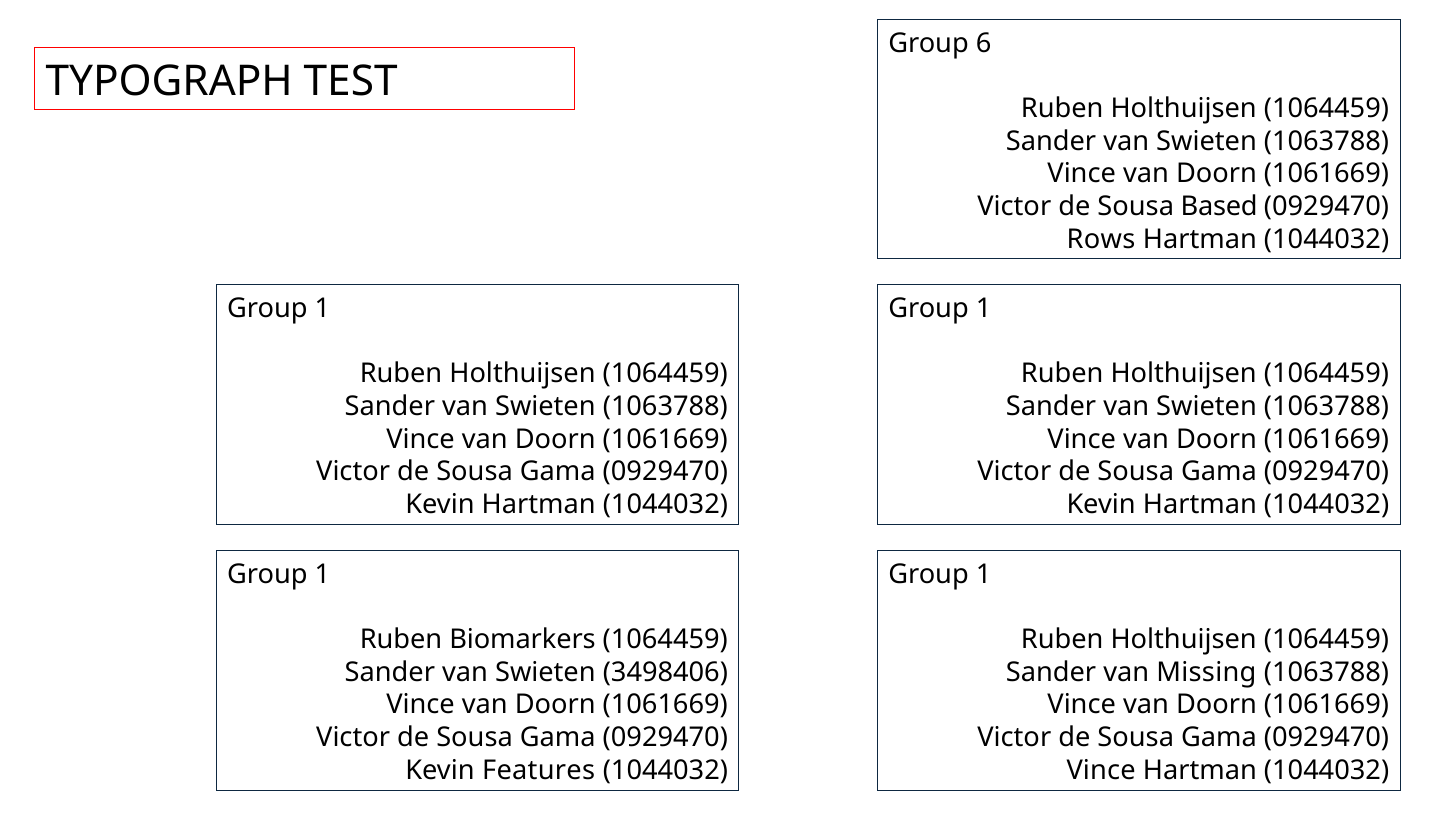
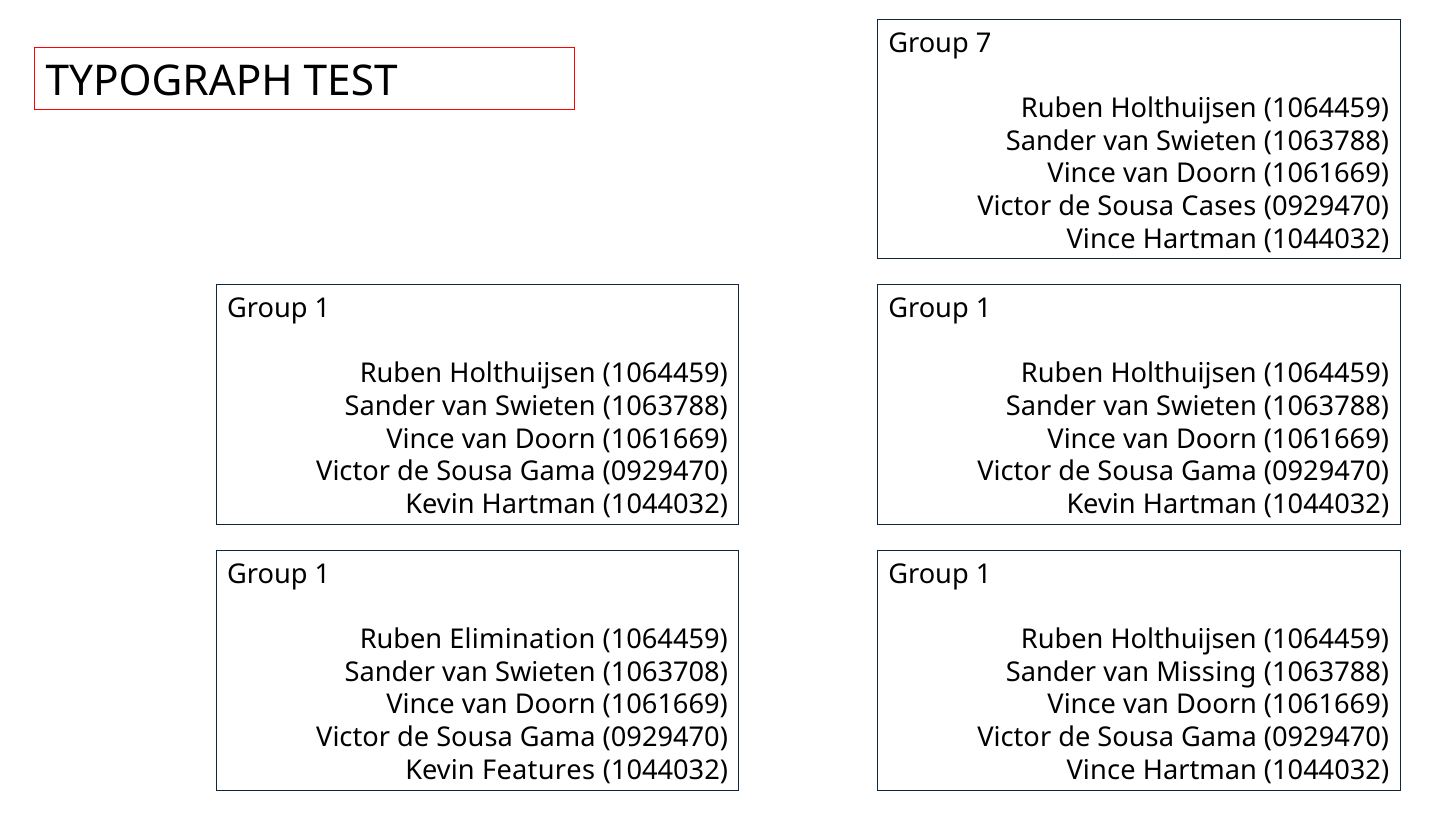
6: 6 -> 7 (984, 43)
Based: Based -> Cases (1219, 206)
Rows: Rows -> Vince (1101, 239)
Biomarkers: Biomarkers -> Elimination (522, 639)
3498406: 3498406 -> 1063708 (665, 672)
